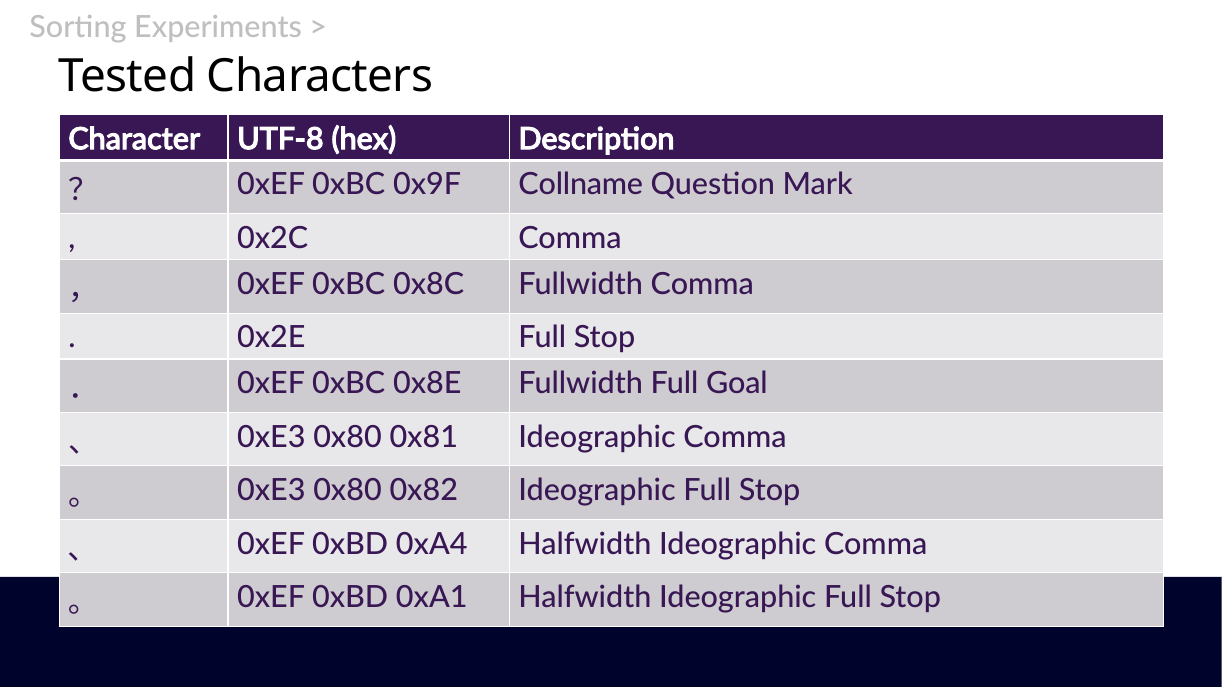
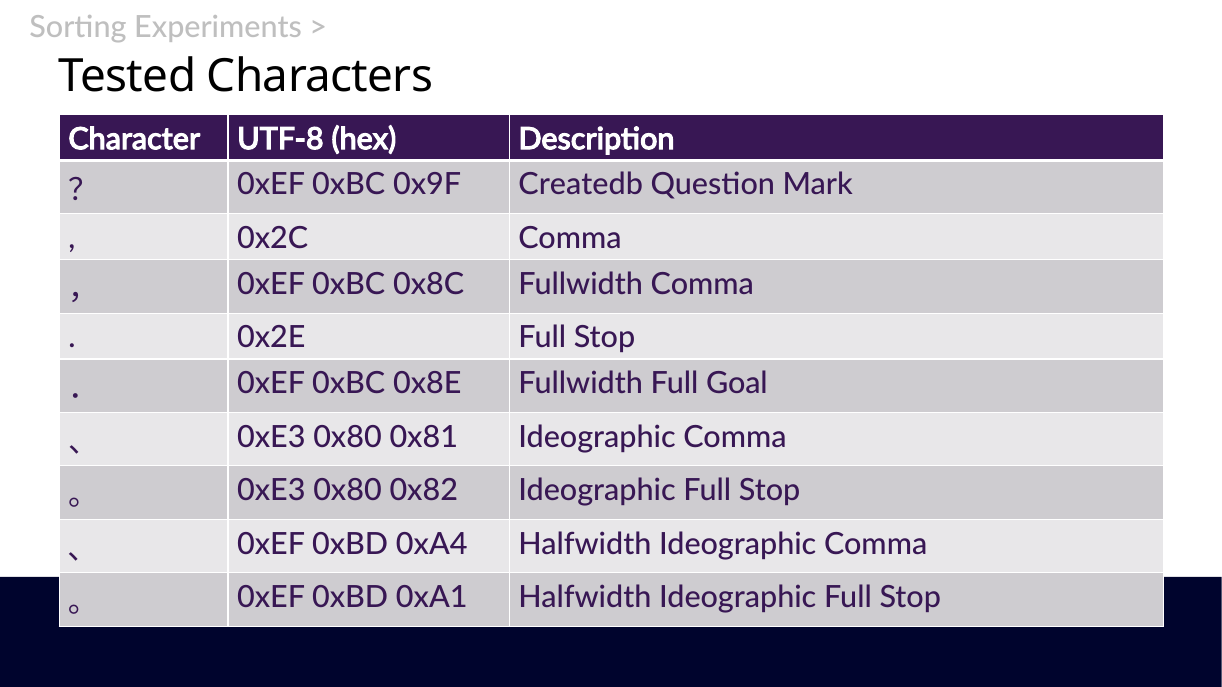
Collname: Collname -> Createdb (581, 185)
